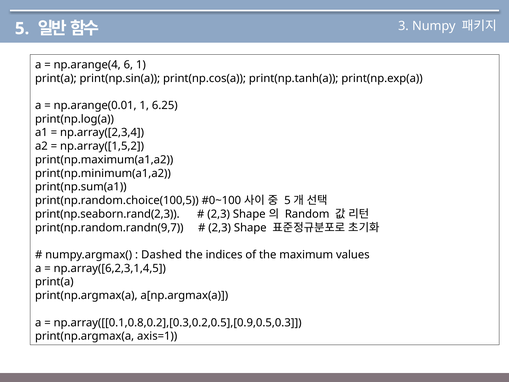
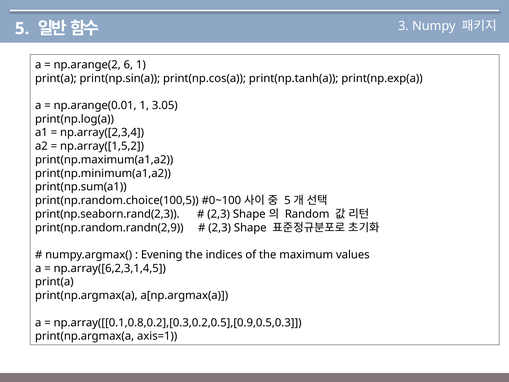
np.arange(4: np.arange(4 -> np.arange(2 (87, 65)
6.25: 6.25 -> 3.05 (165, 105)
print(np.random.randn(9,7: print(np.random.randn(9,7 -> print(np.random.randn(2,9 (109, 227)
Dashed: Dashed -> Evening (162, 255)
